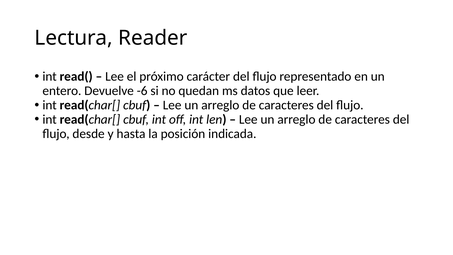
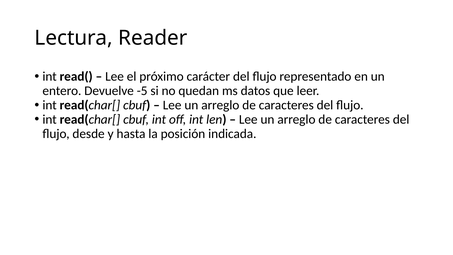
-6: -6 -> -5 (142, 91)
